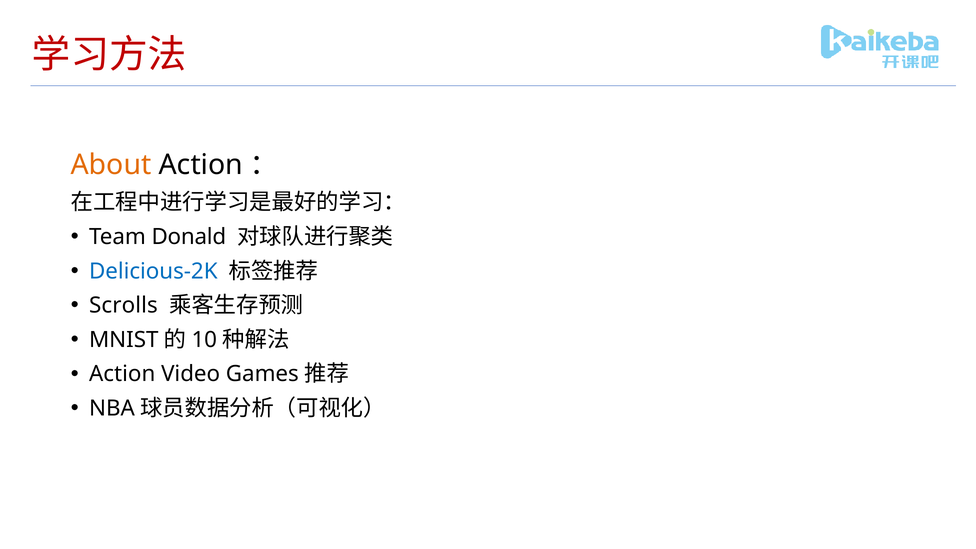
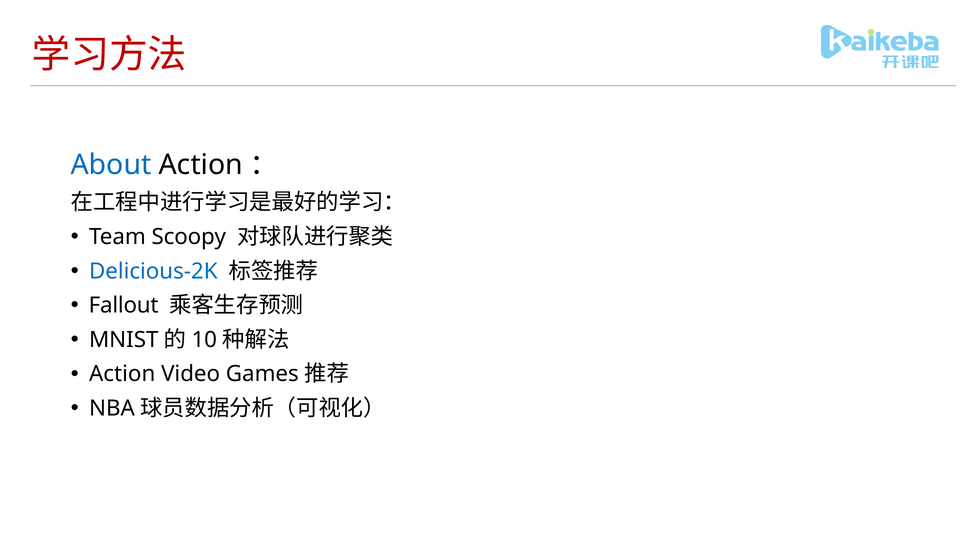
About colour: orange -> blue (111, 165)
Donald: Donald -> Scoopy (189, 237)
Scrolls: Scrolls -> Fallout (124, 305)
